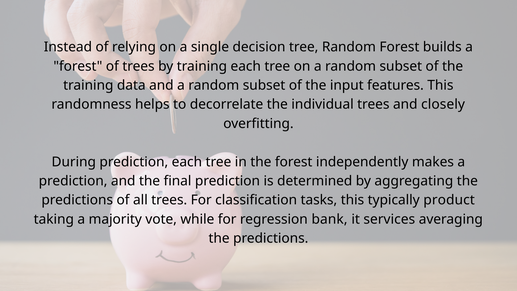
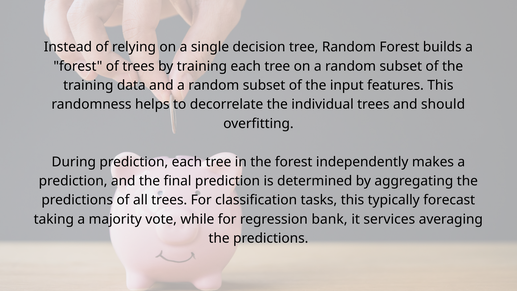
closely: closely -> should (443, 104)
product: product -> forecast (449, 200)
